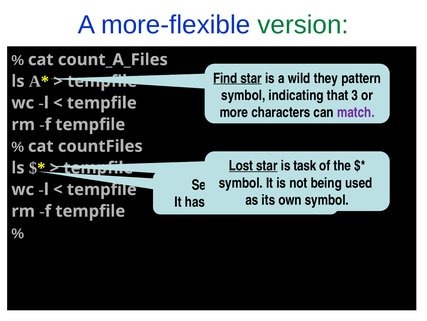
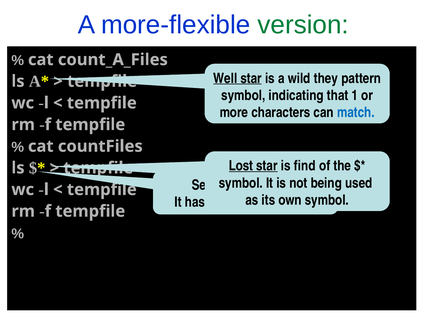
Find: Find -> Well (225, 78)
3: 3 -> 1 (355, 95)
match colour: purple -> blue (356, 112)
task: task -> find (305, 166)
